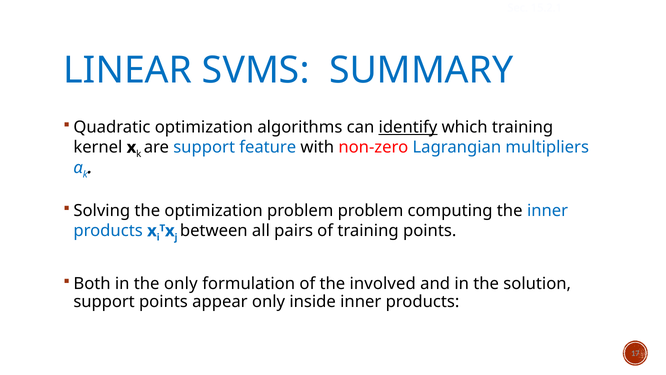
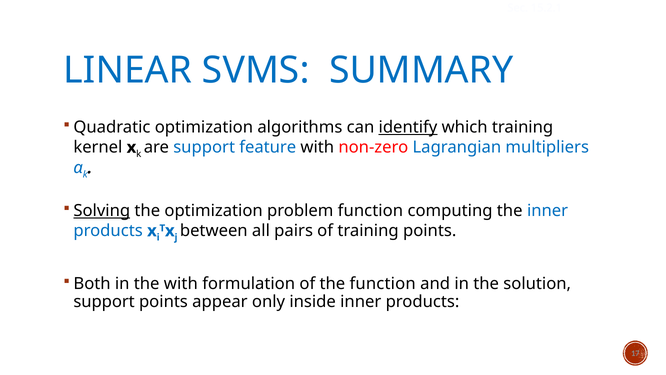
Solving underline: none -> present (102, 211)
problem problem: problem -> function (370, 211)
the only: only -> with (181, 284)
the involved: involved -> function (383, 284)
